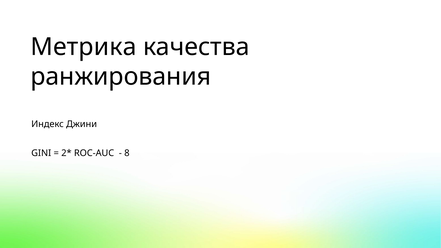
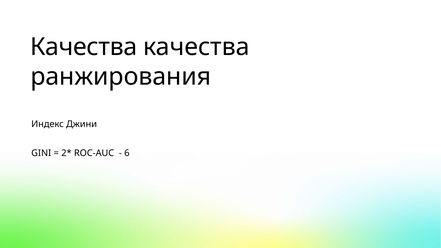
Метрика: Метрика -> Качества (84, 47)
8: 8 -> 6 (127, 153)
